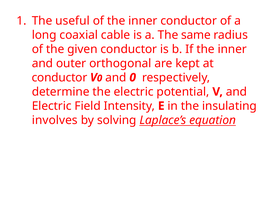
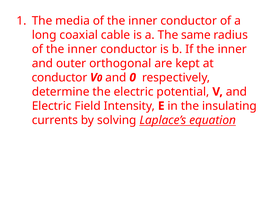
useful: useful -> media (73, 21)
given: given -> inner (82, 49)
involves: involves -> currents (55, 120)
